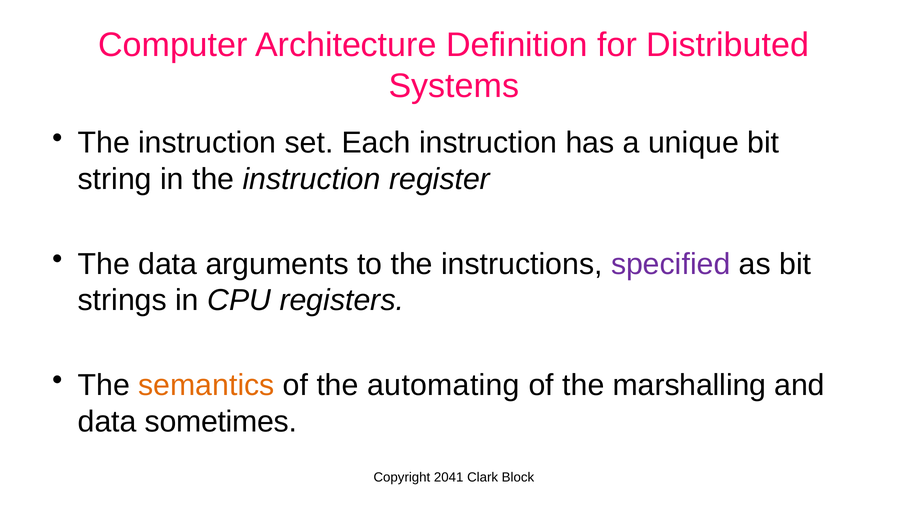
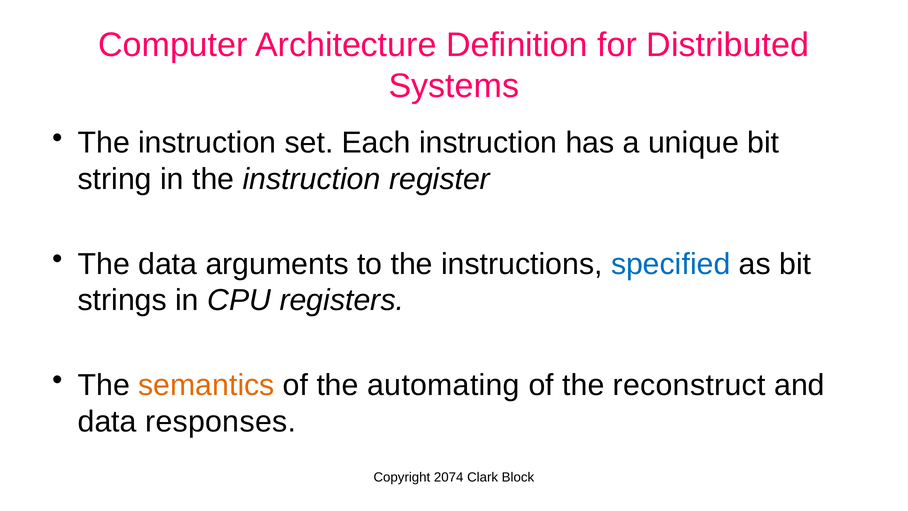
specified colour: purple -> blue (671, 264)
marshalling: marshalling -> reconstruct (689, 385)
sometimes: sometimes -> responses (221, 421)
2041: 2041 -> 2074 (449, 477)
